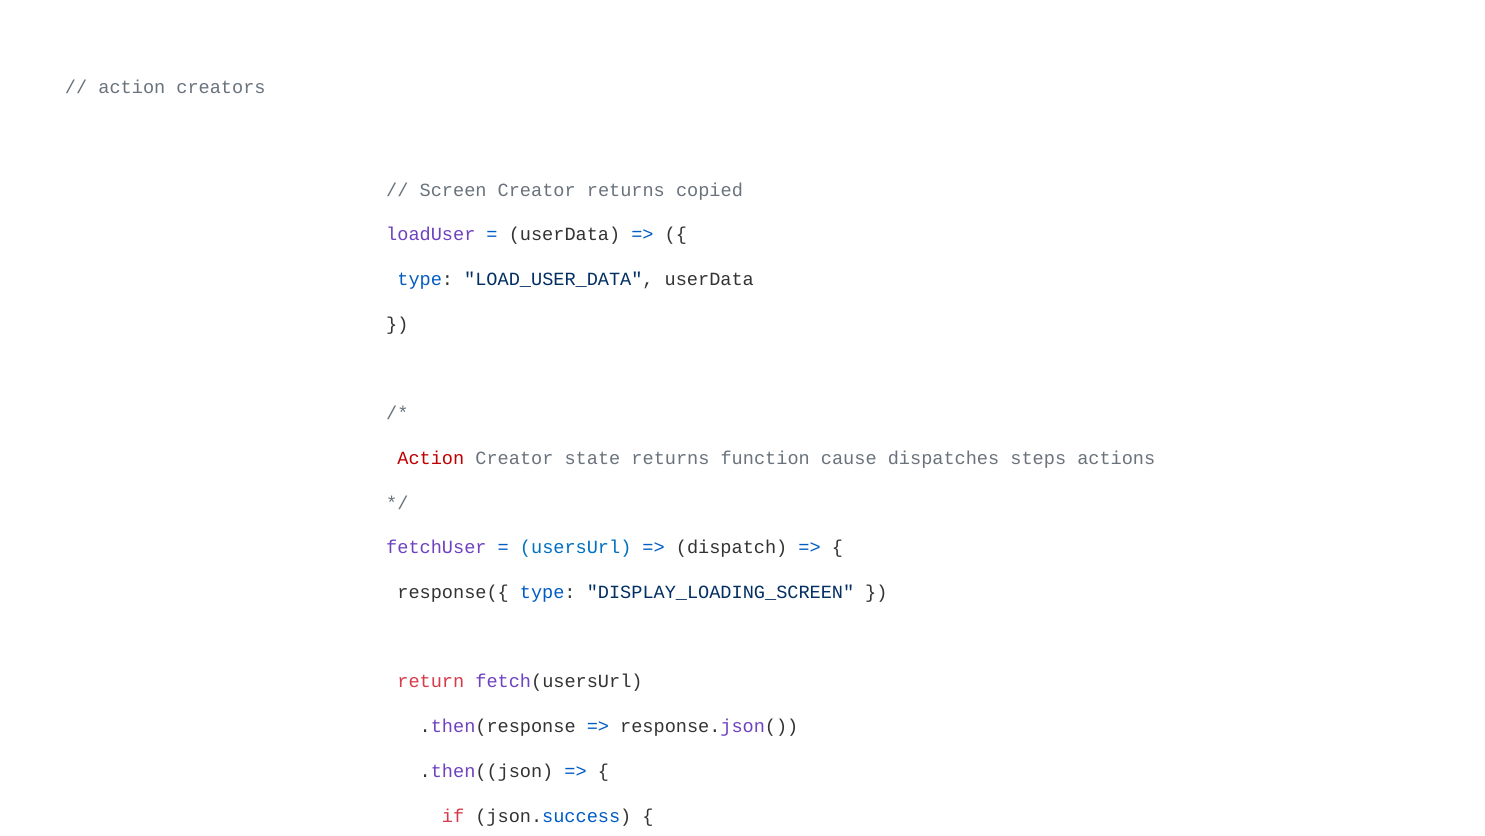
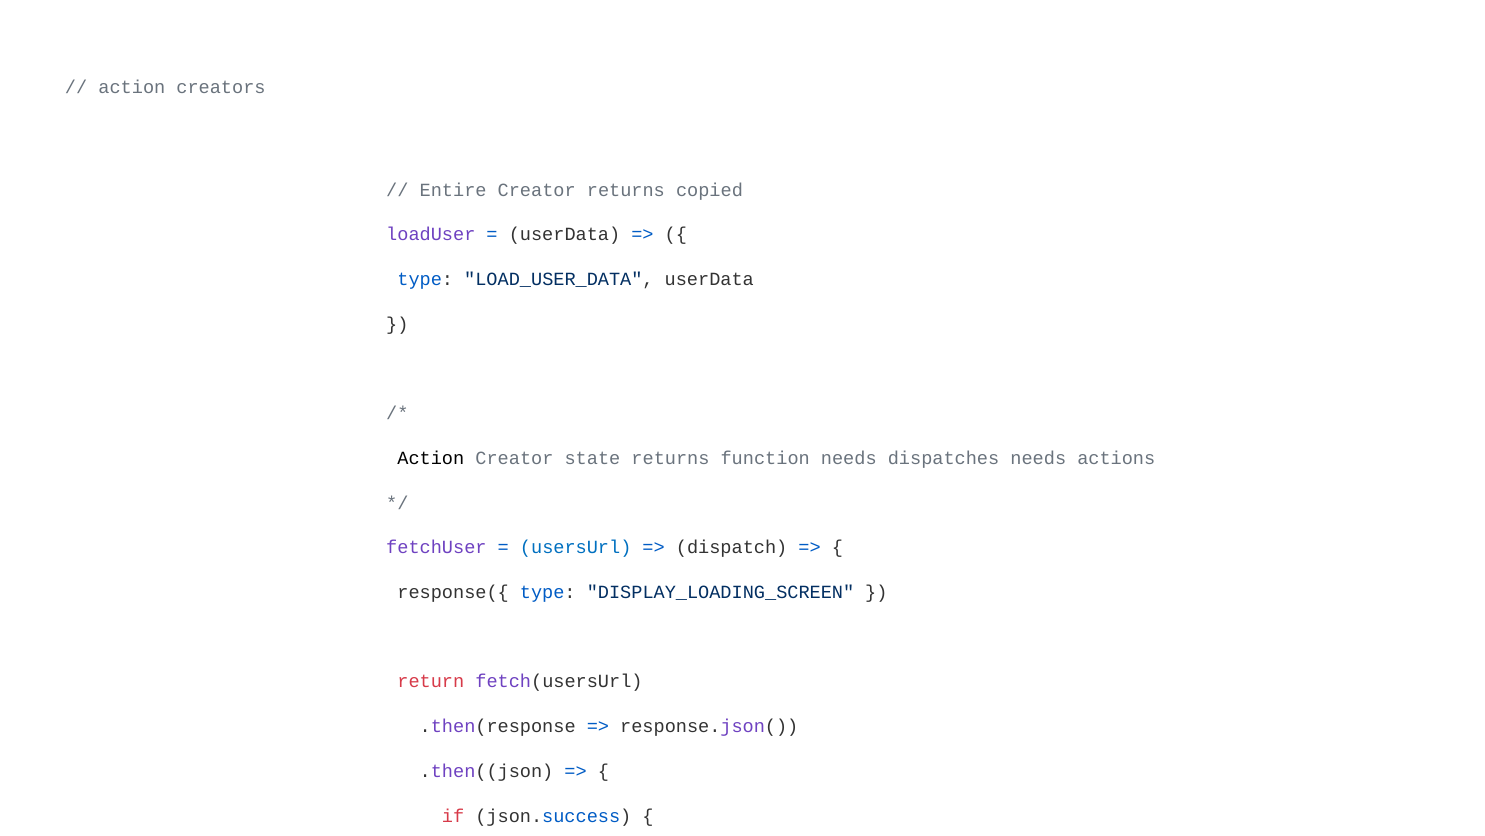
Screen: Screen -> Entire (453, 190)
Action colour: red -> black (431, 458)
function cause: cause -> needs (849, 458)
dispatches steps: steps -> needs (1038, 458)
